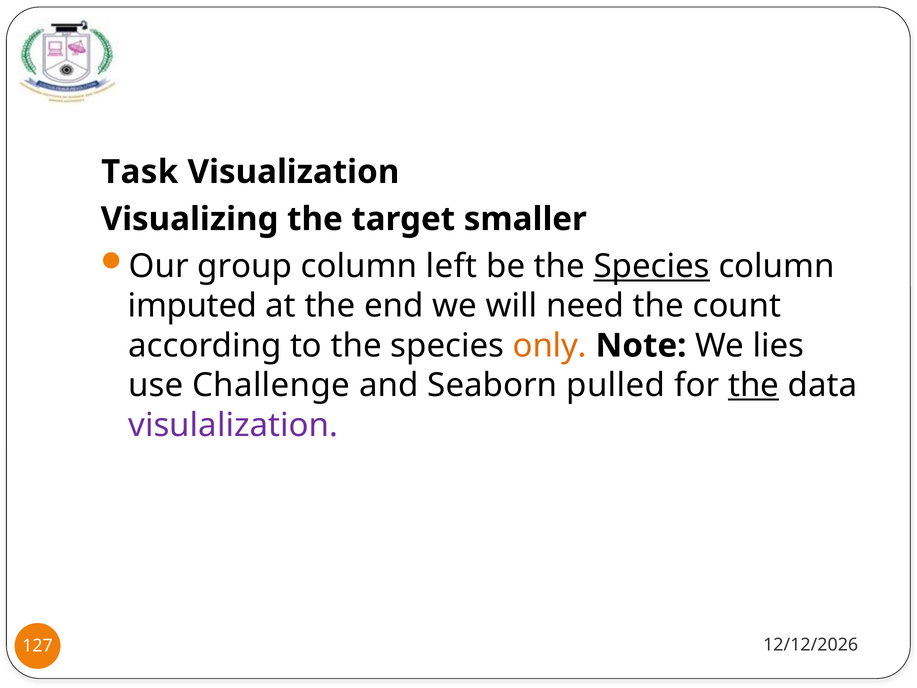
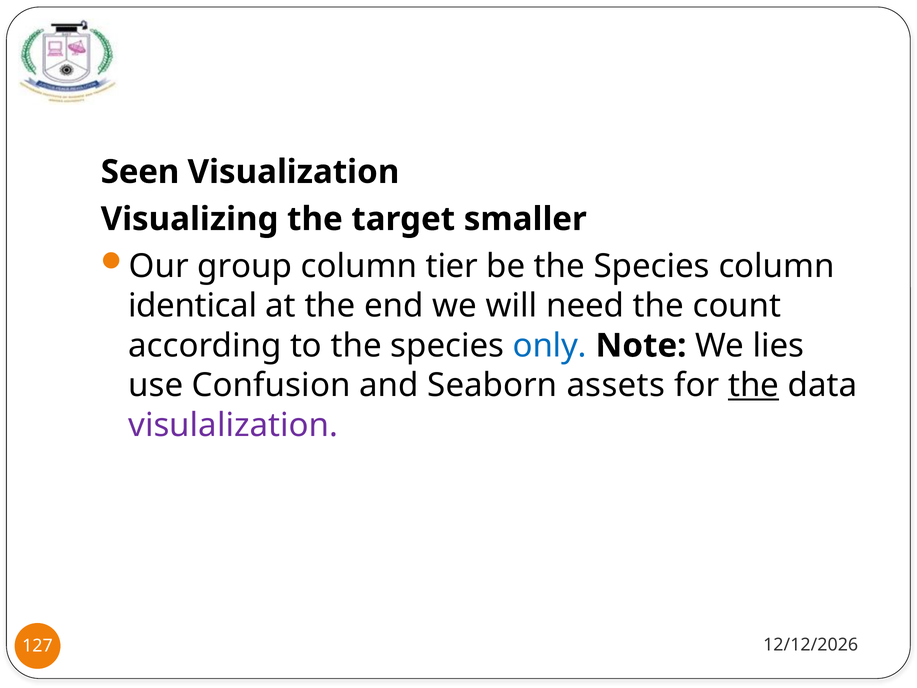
Task: Task -> Seen (140, 172)
left: left -> tier (452, 266)
Species underline: present -> none (652, 266)
imputed: imputed -> identical (193, 306)
only colour: orange -> blue (550, 346)
Challenge: Challenge -> Confusion (271, 385)
pulled: pulled -> assets (616, 385)
